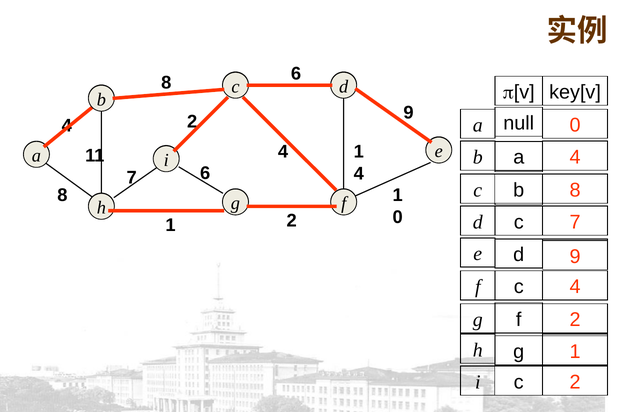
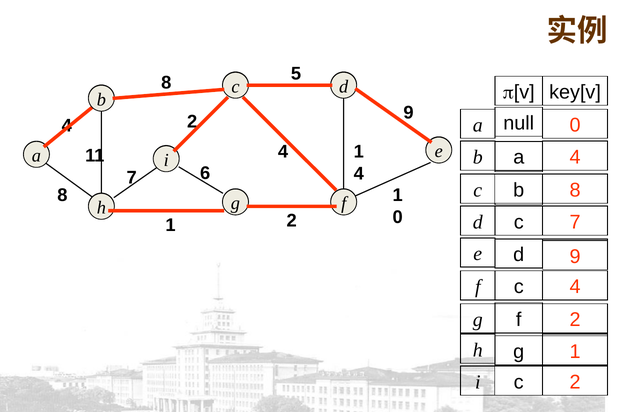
6: 6 -> 5 (296, 74)
